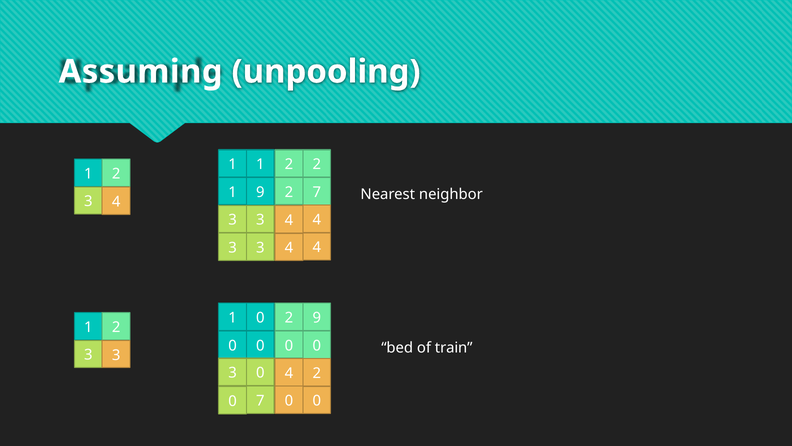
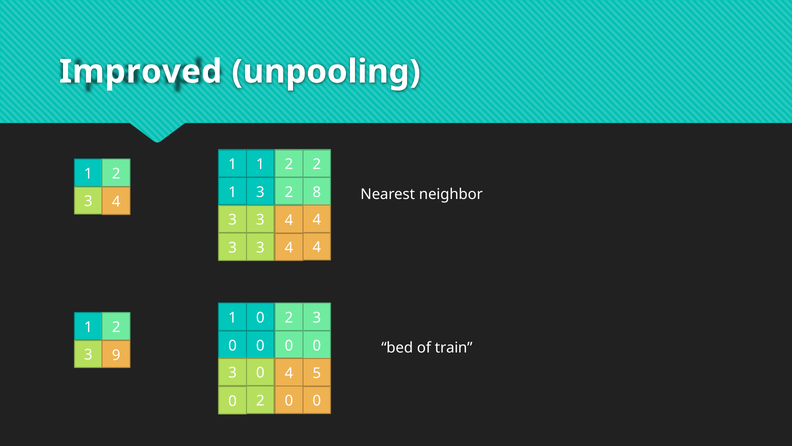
Assuming: Assuming -> Improved (141, 72)
1 9: 9 -> 3 (260, 192)
2 7: 7 -> 8 (317, 192)
9: 9 -> 3 (317, 318)
3: 3 -> 9 (116, 355)
4 2: 2 -> 5 (317, 373)
7: 7 -> 2 (260, 400)
